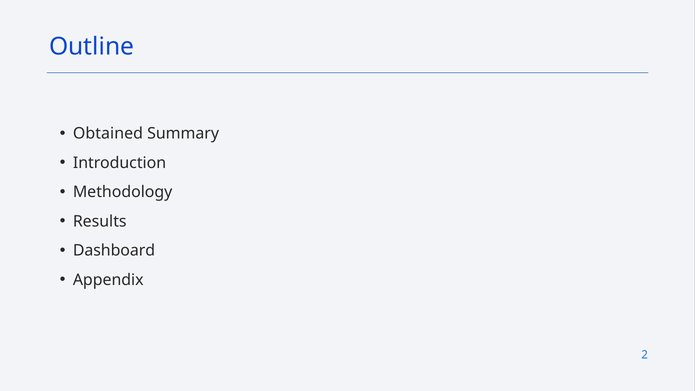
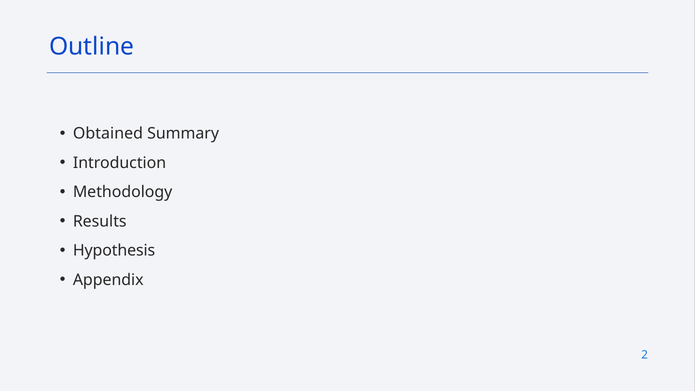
Dashboard: Dashboard -> Hypothesis (114, 251)
